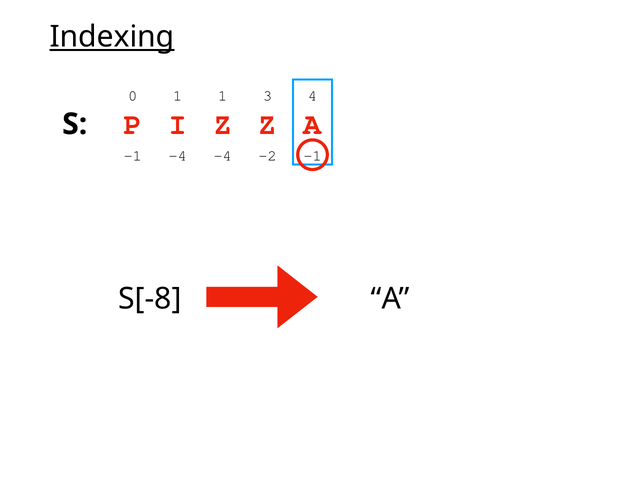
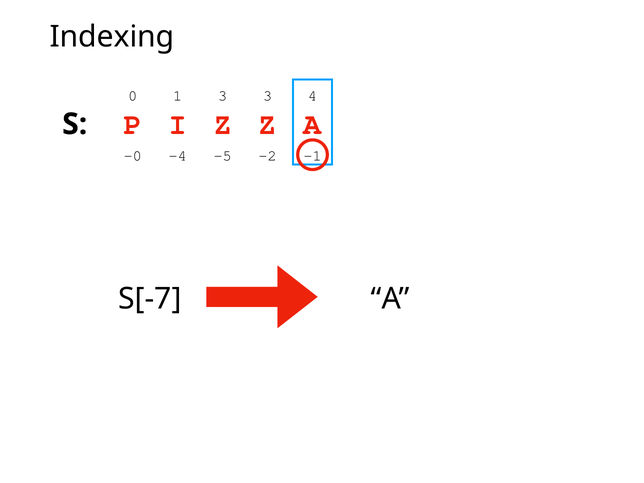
Indexing underline: present -> none (112, 37)
1 1: 1 -> 3 (223, 96)
-1: -1 -> -0 (133, 156)
-4 -4: -4 -> -5 (223, 156)
S[-8: S[-8 -> S[-7 (150, 299)
